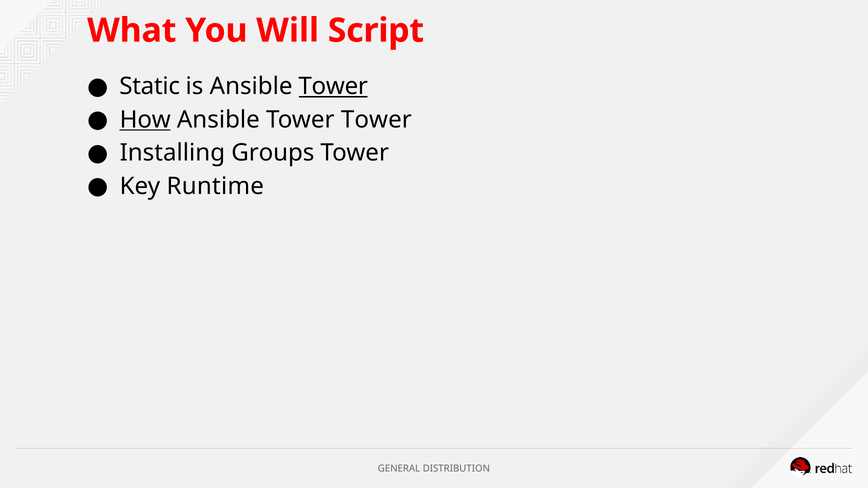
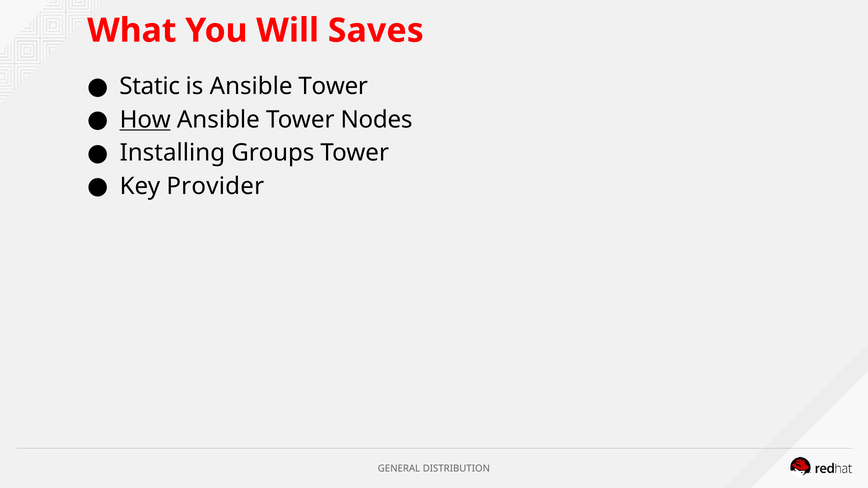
Script: Script -> Saves (376, 31)
Tower underline: present -> none (333, 86)
Tower Tower: Tower -> Nodes (377, 120)
Runtime: Runtime -> Provider (215, 186)
